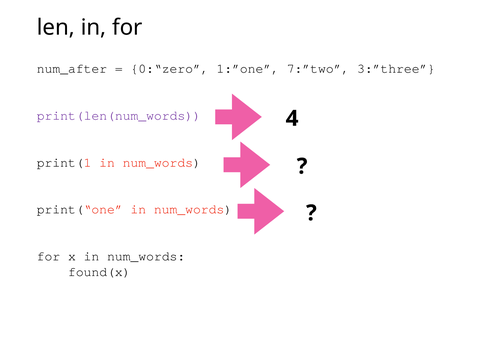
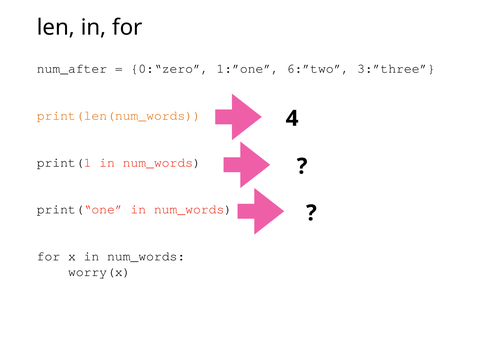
7:”two: 7:”two -> 6:”two (318, 69)
print(len(num_words colour: purple -> orange (119, 116)
found(x: found(x -> worry(x (99, 272)
